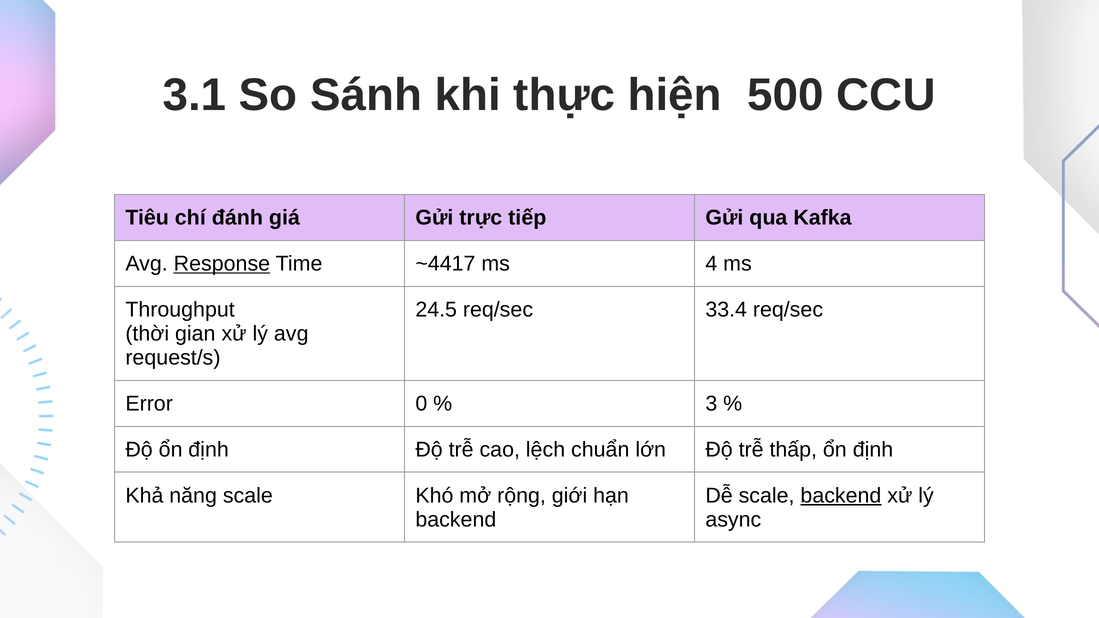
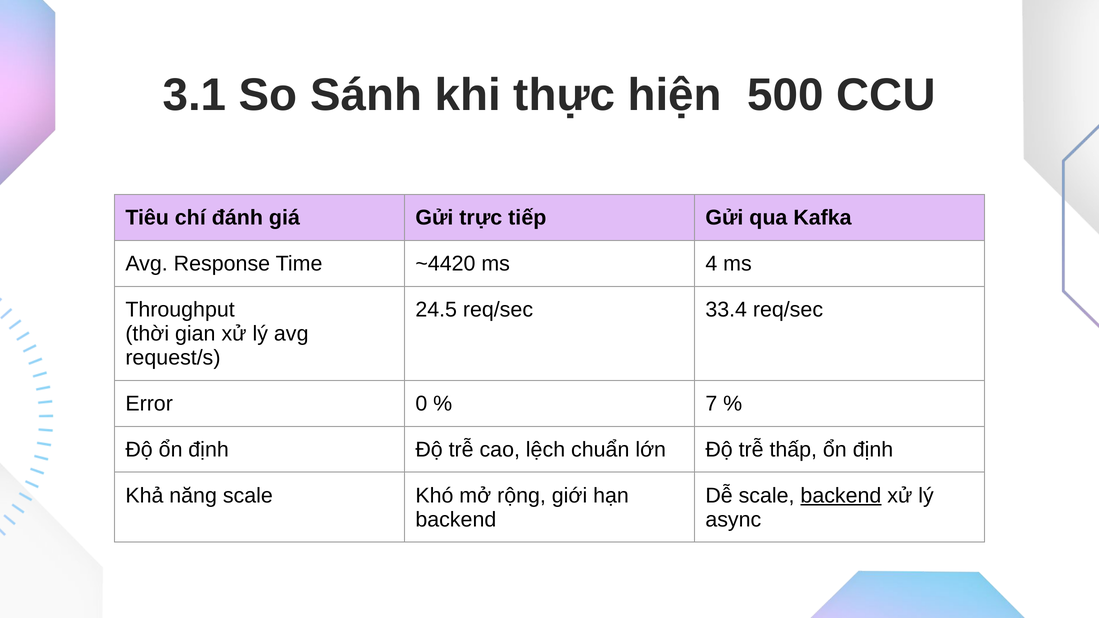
Response underline: present -> none (222, 264)
~4417: ~4417 -> ~4420 (445, 264)
3: 3 -> 7 (711, 404)
